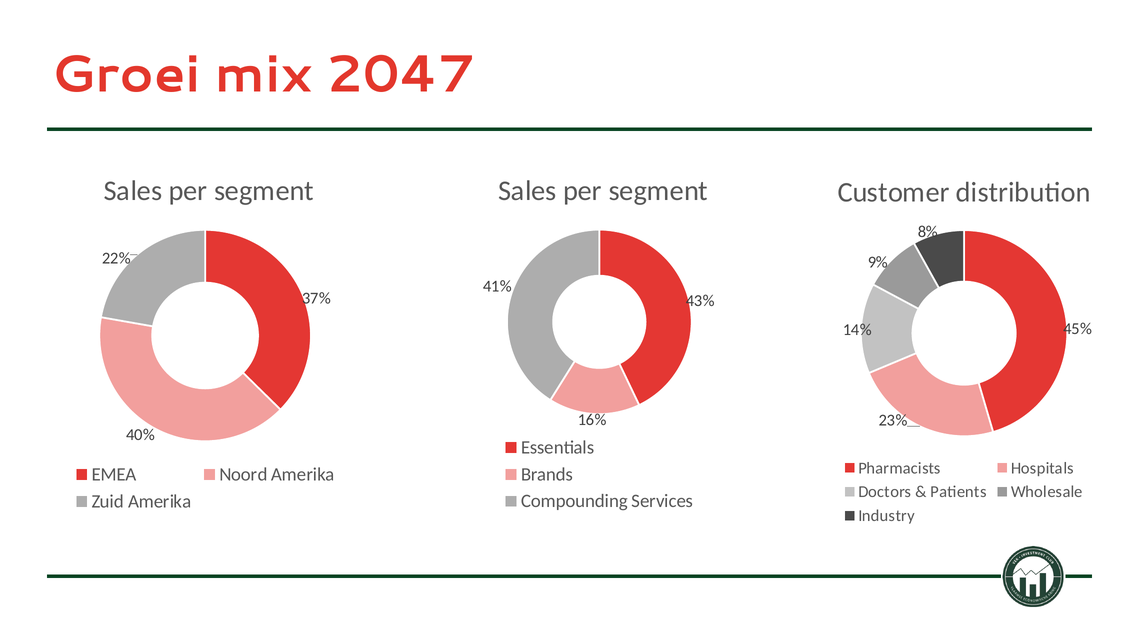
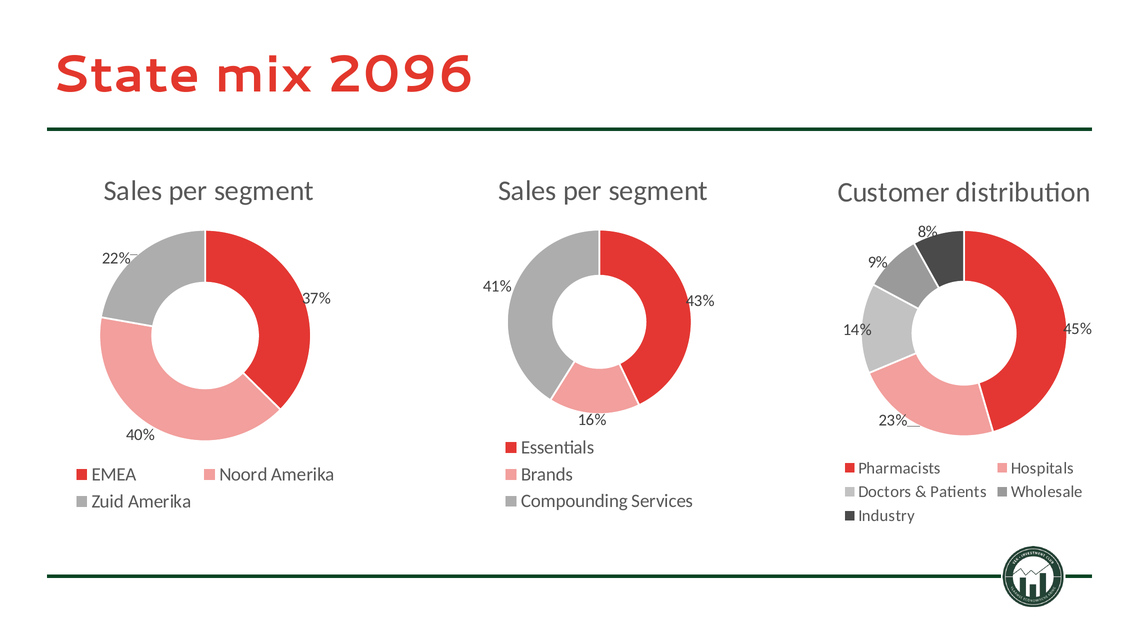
Groei: Groei -> State (126, 75)
2047: 2047 -> 2096 (400, 75)
